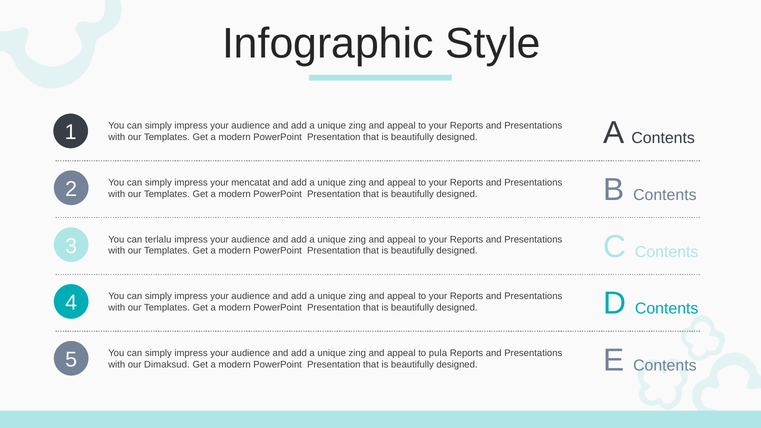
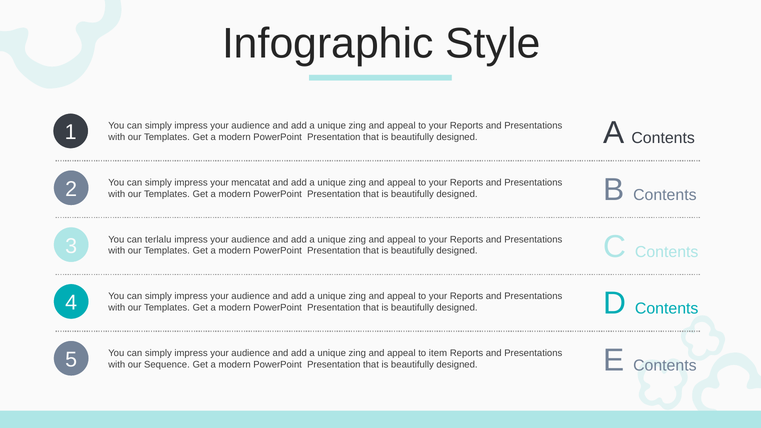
pula: pula -> item (438, 353)
Dimaksud: Dimaksud -> Sequence (167, 365)
